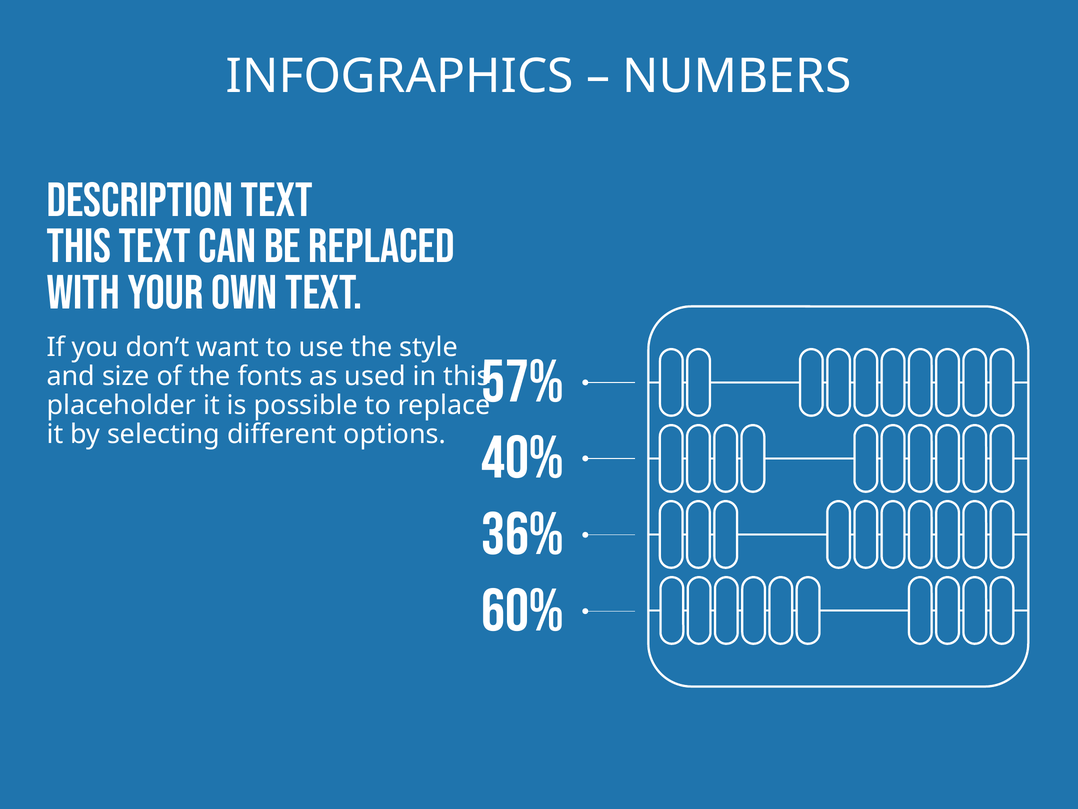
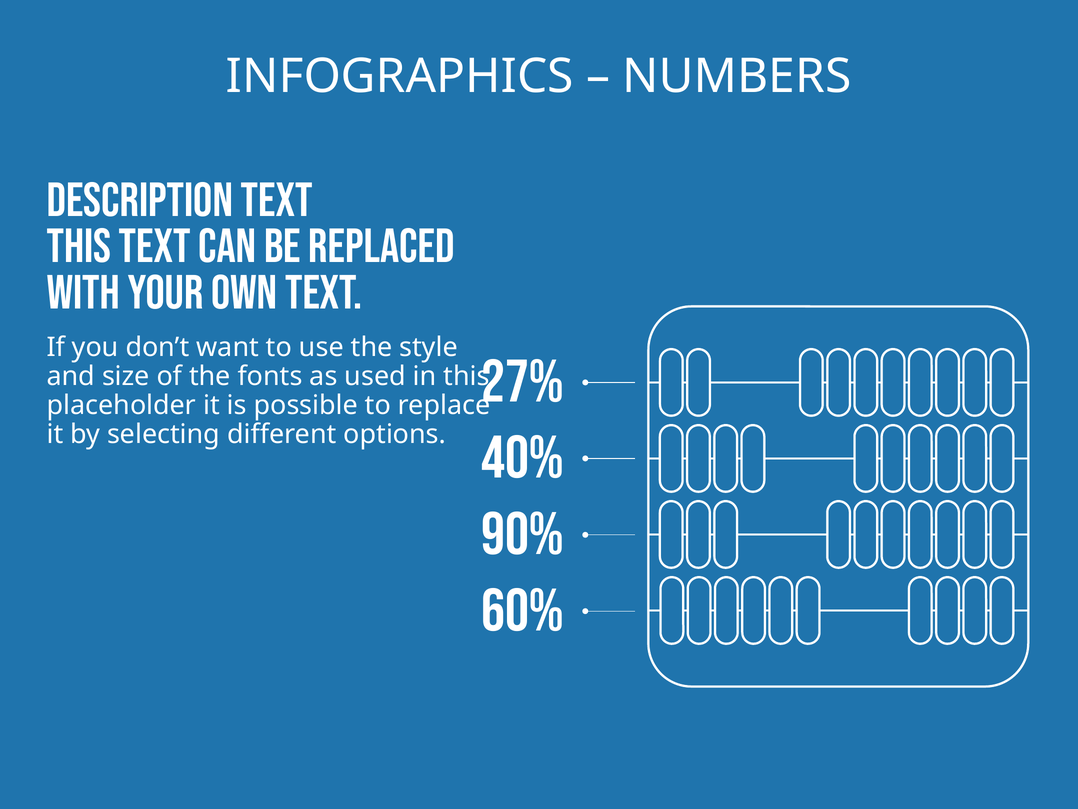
57%: 57% -> 27% (523, 382)
36%: 36% -> 90% (523, 534)
